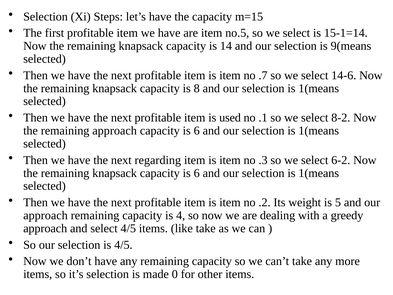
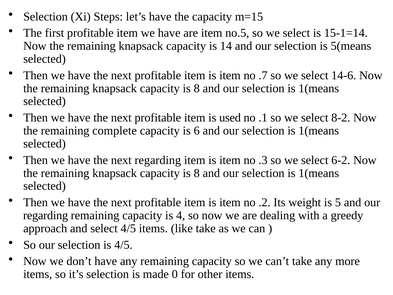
9(means: 9(means -> 5(means (351, 46)
remaining approach: approach -> complete (115, 131)
6: 6 -> 8 (197, 173)
approach: approach -> regarding (46, 215)
